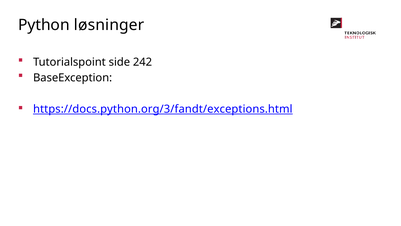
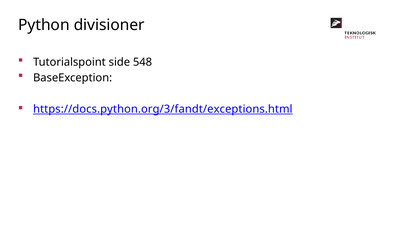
løsninger: løsninger -> divisioner (109, 25)
242: 242 -> 548 (143, 62)
